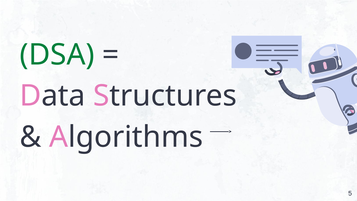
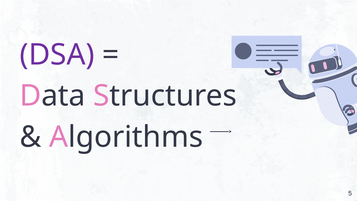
DSA colour: green -> purple (57, 55)
